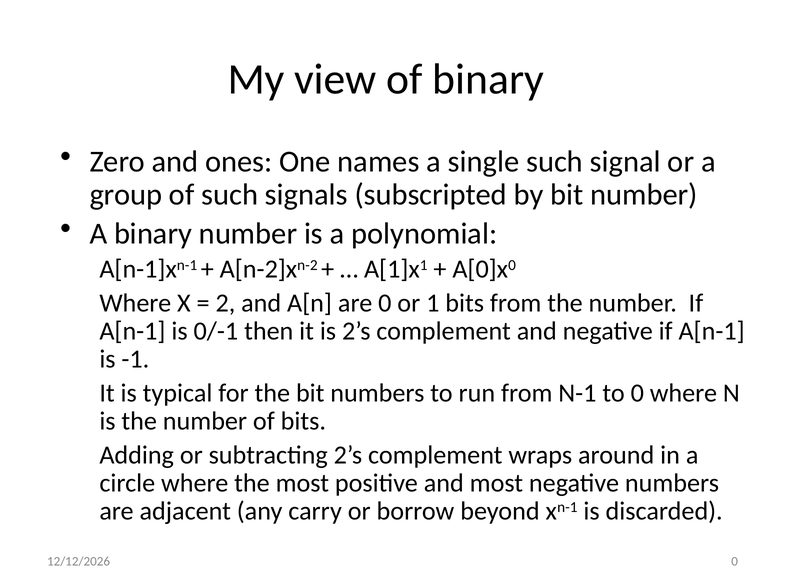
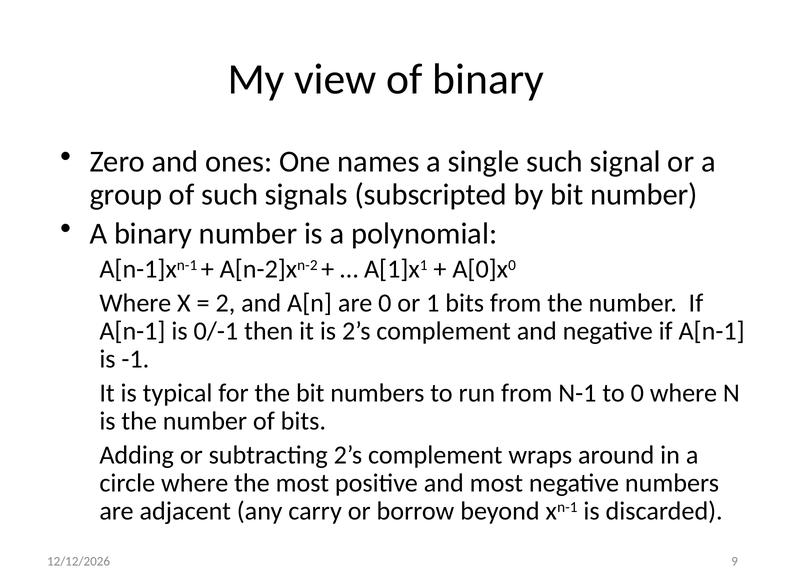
0: 0 -> 9 (735, 562)
